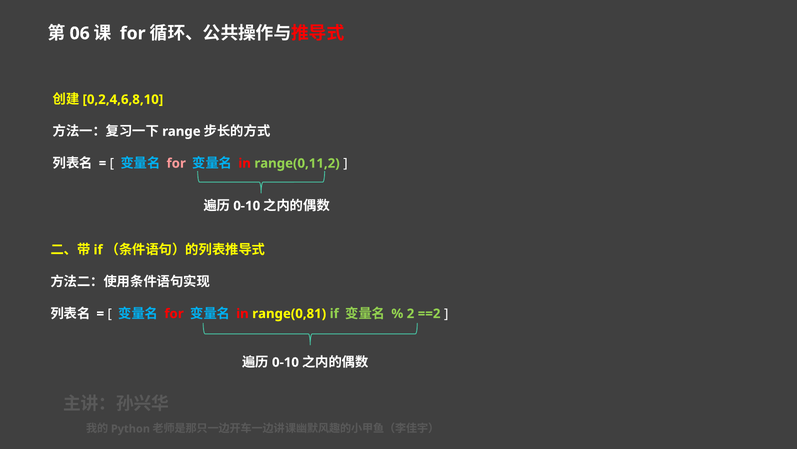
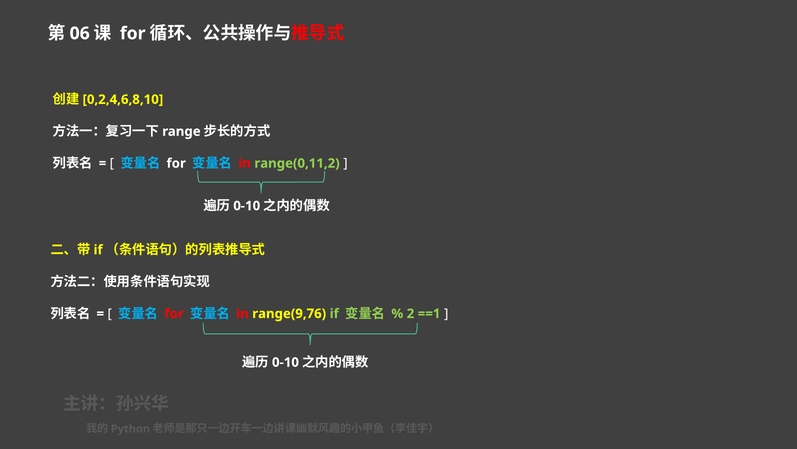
for colour: pink -> white (176, 163)
range(0,81: range(0,81 -> range(9,76 (289, 313)
==2: ==2 -> ==1 (429, 313)
